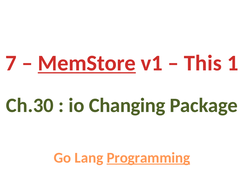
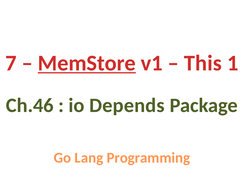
Ch.30: Ch.30 -> Ch.46 (30, 105)
Changing: Changing -> Depends (127, 105)
Programming underline: present -> none (148, 158)
